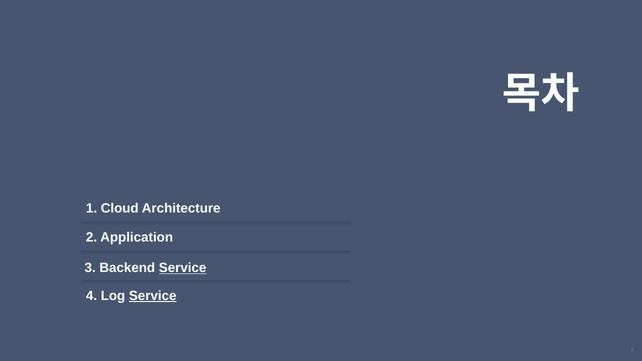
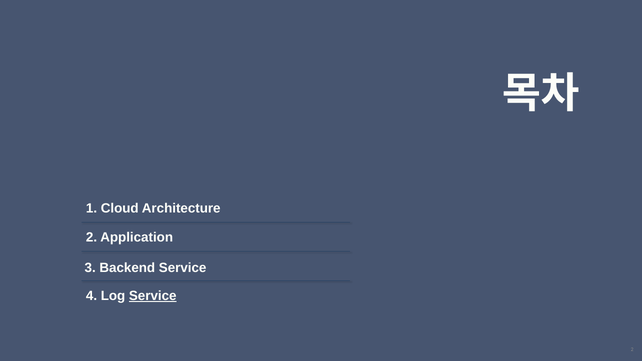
Service underline: present -> none (183, 268)
